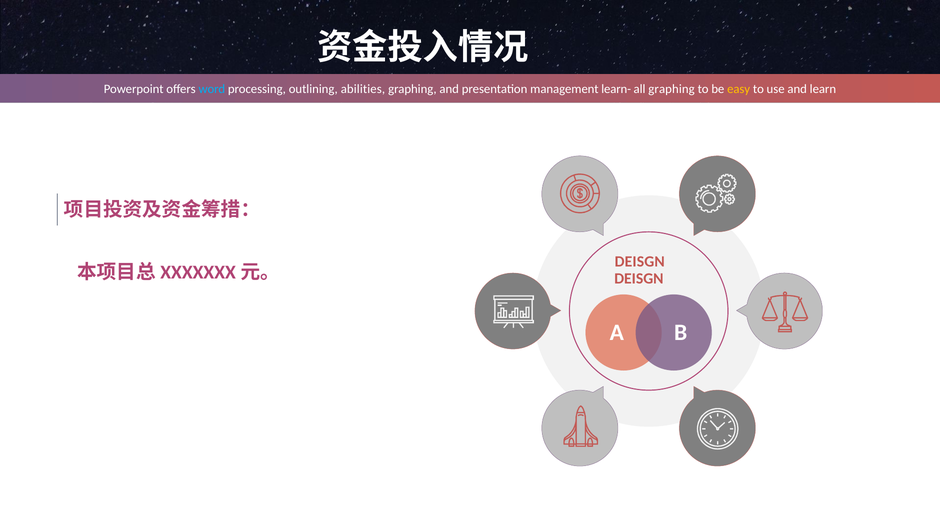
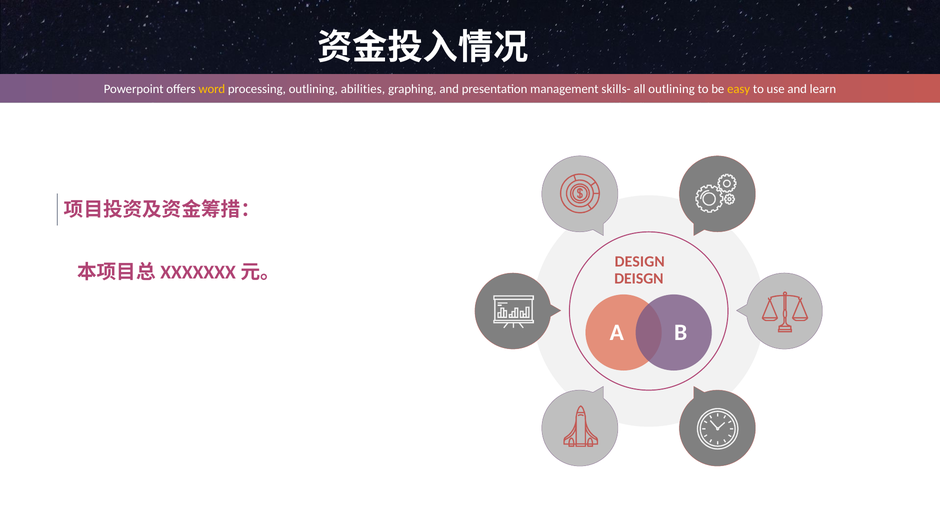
word colour: light blue -> yellow (212, 89)
learn-: learn- -> skills- (616, 89)
all graphing: graphing -> outlining (672, 89)
DEISGN: DEISGN -> DESIGN (640, 262)
